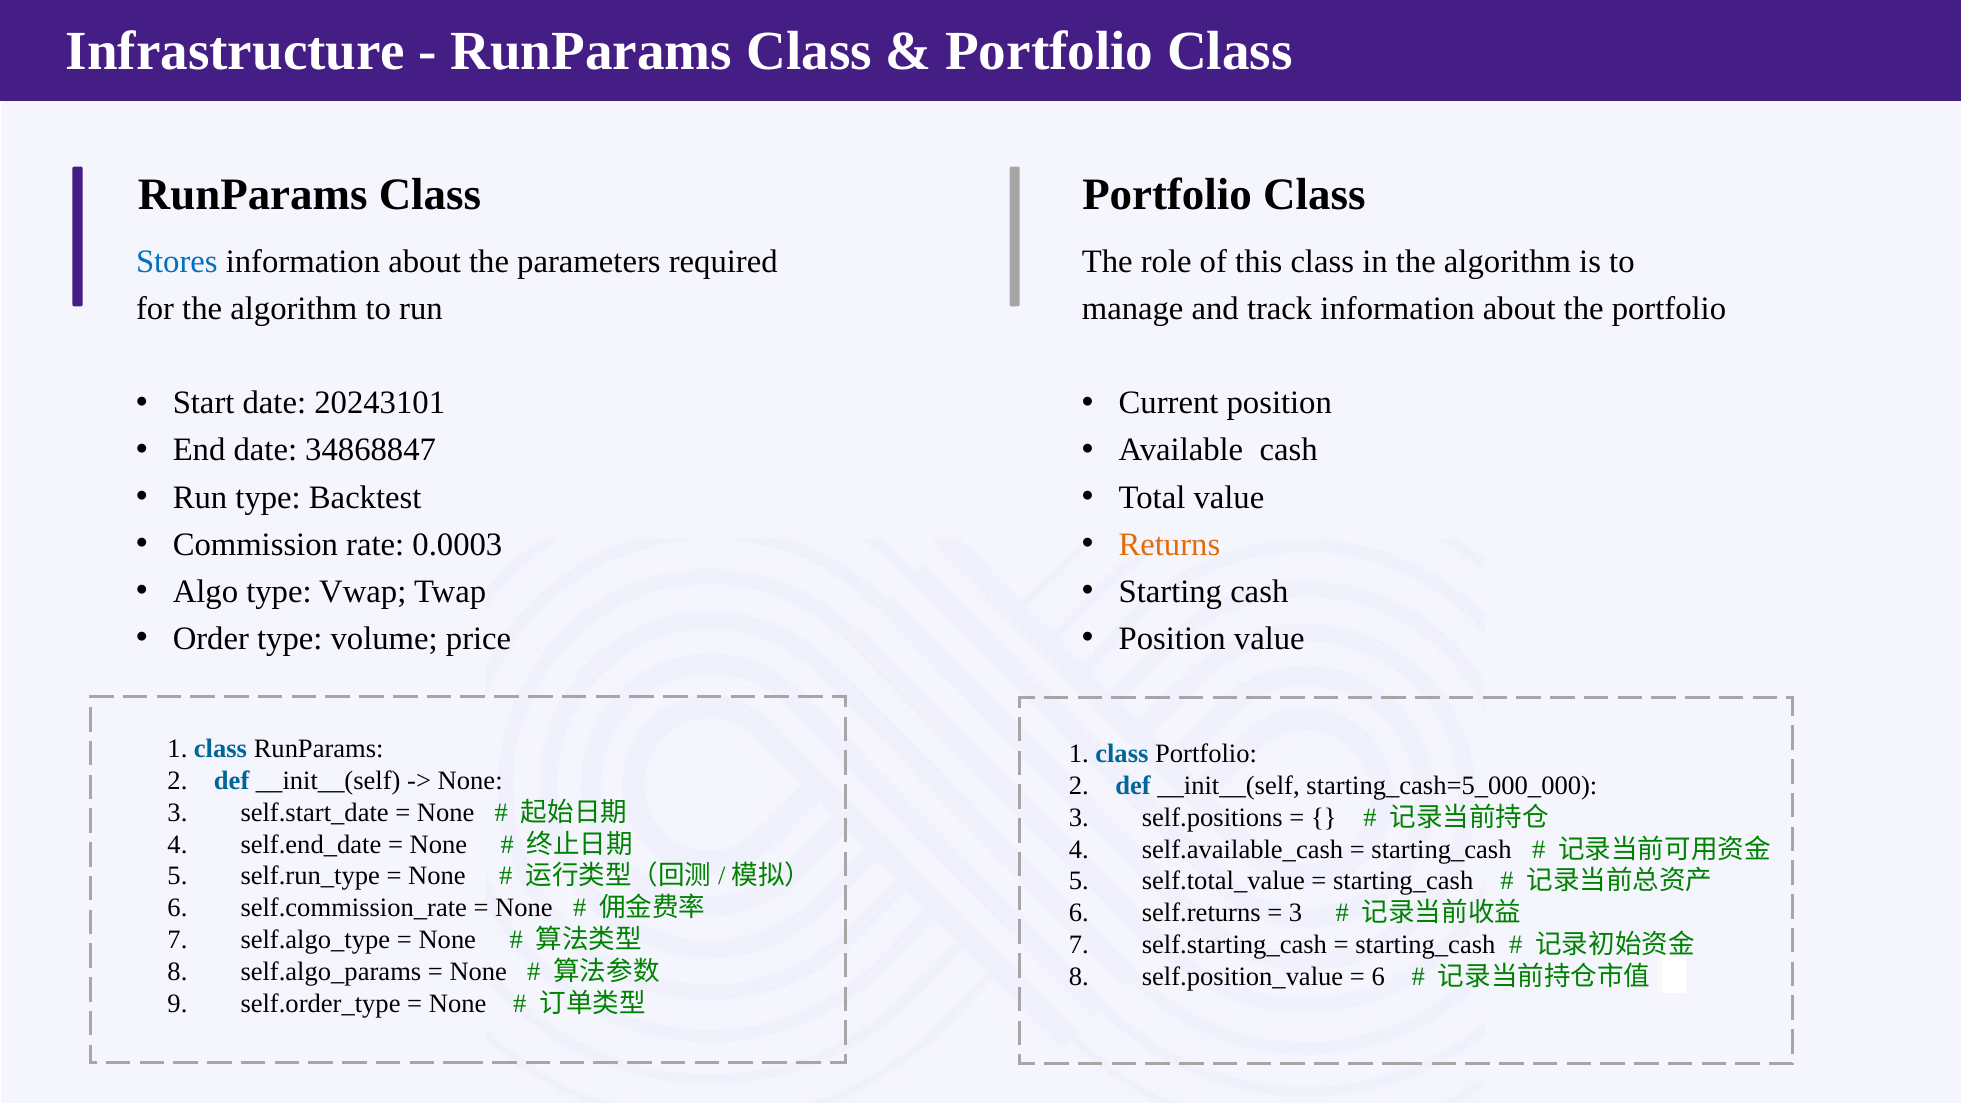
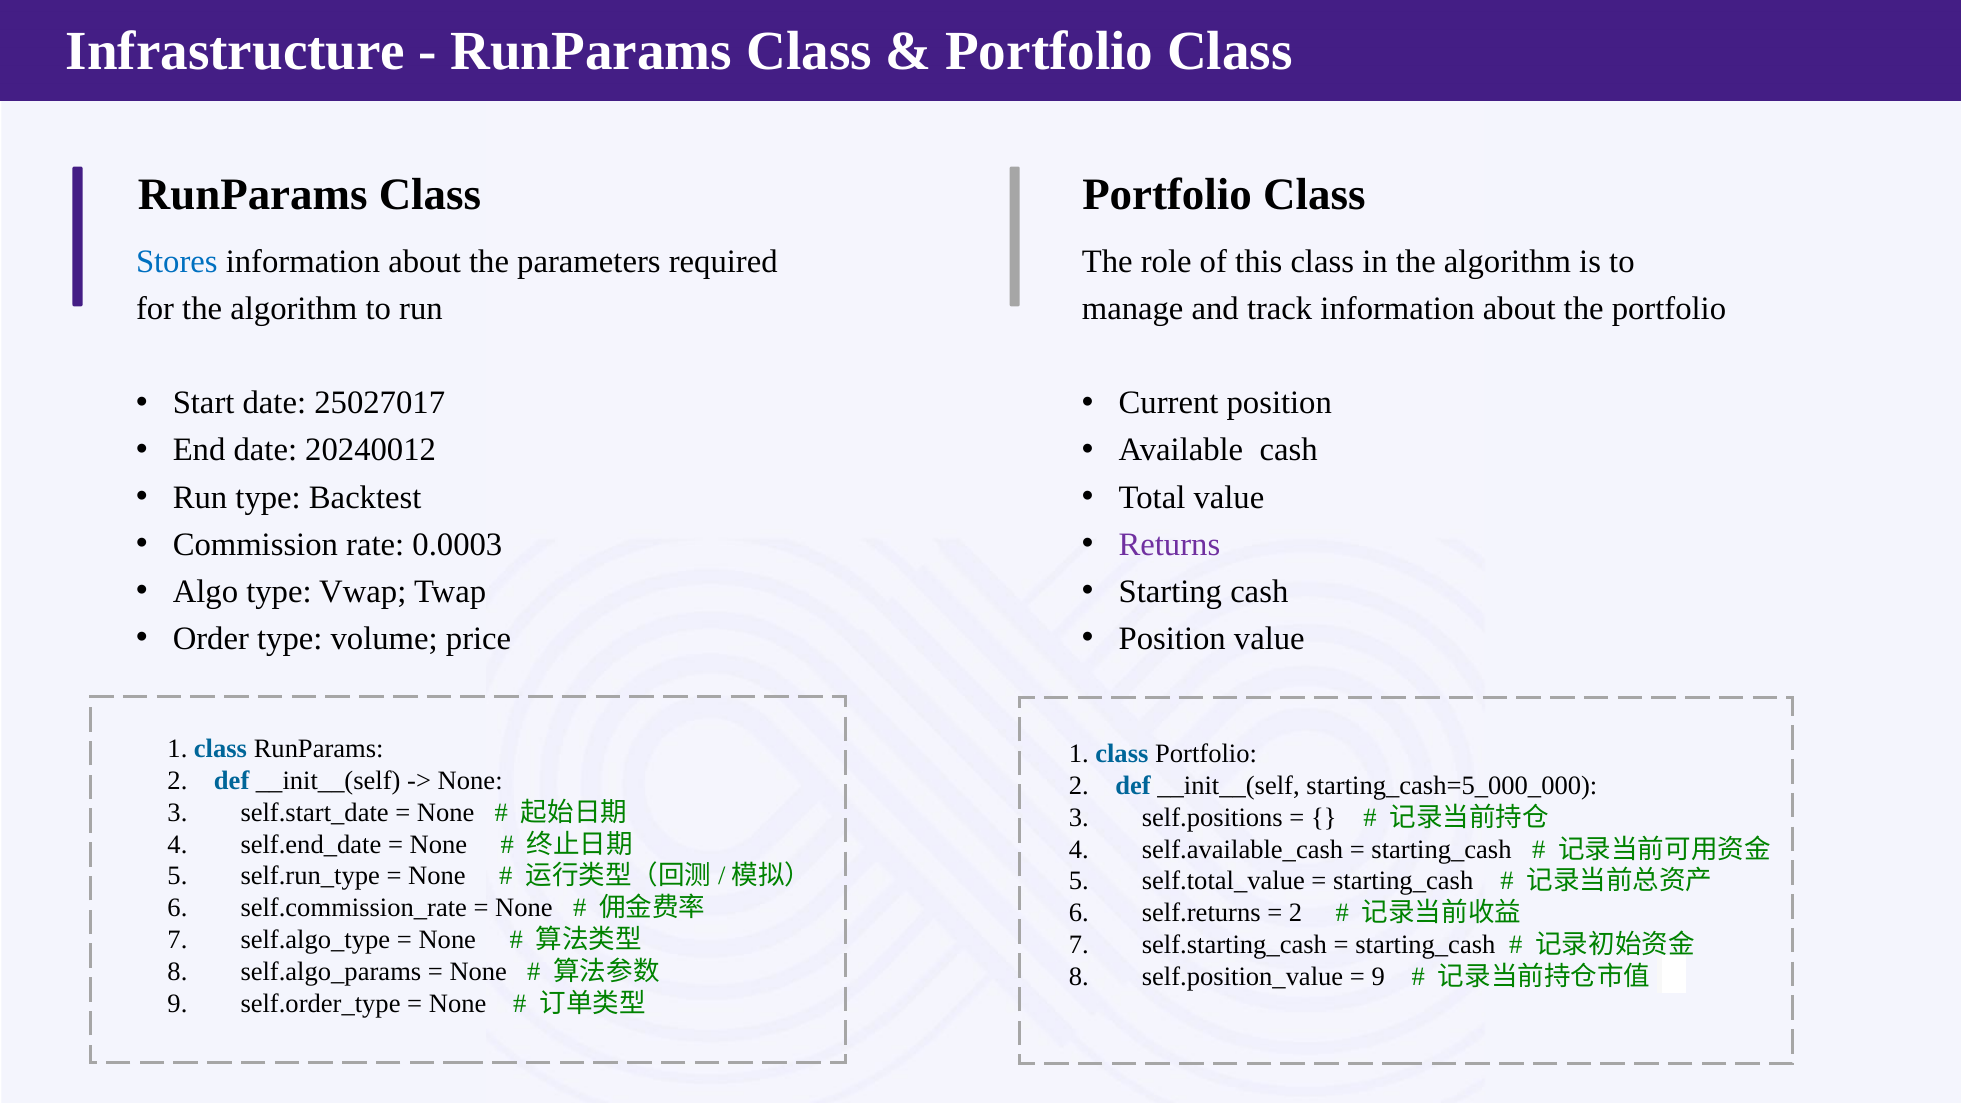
20243101: 20243101 -> 25027017 (380, 403)
34868847: 34868847 -> 20240012 (371, 450)
Returns colour: orange -> purple (1169, 544)
3: 3 -> 2 (1296, 913)
6: 6 -> 9 (1378, 977)
